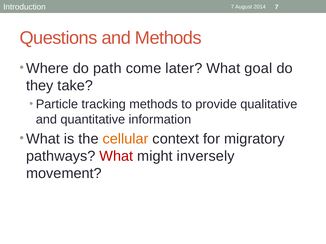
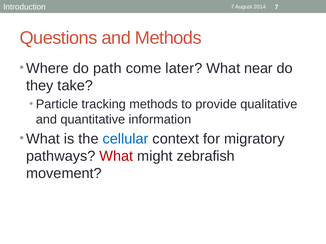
goal: goal -> near (259, 68)
cellular colour: orange -> blue (126, 139)
inversely: inversely -> zebrafish (206, 156)
